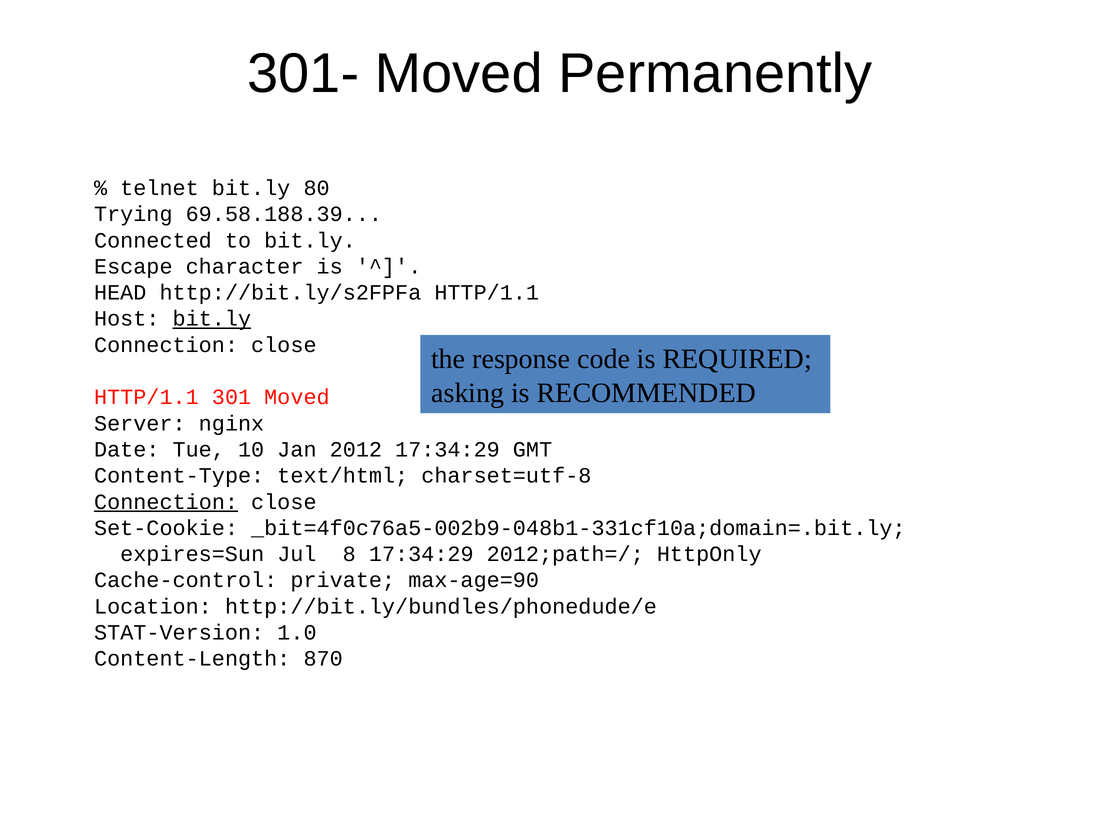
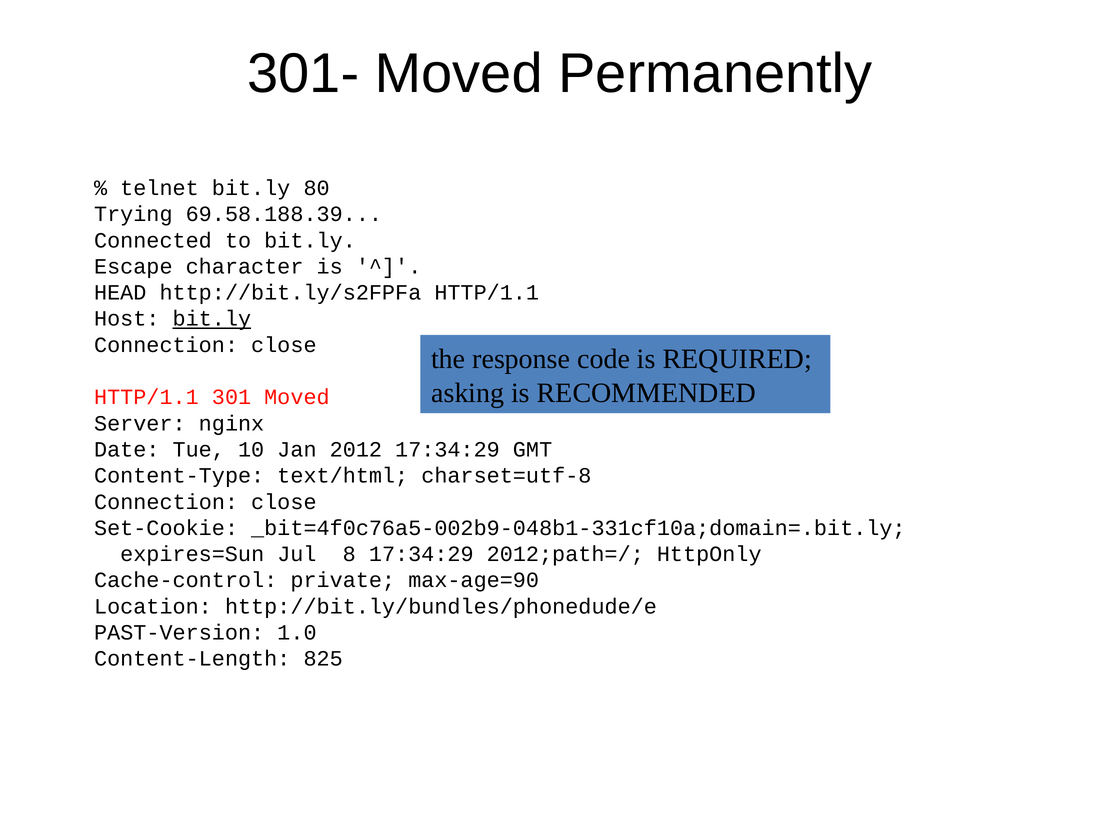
Connection underline: present -> none (166, 502)
STAT-Version: STAT-Version -> PAST-Version (179, 633)
870: 870 -> 825 (323, 659)
